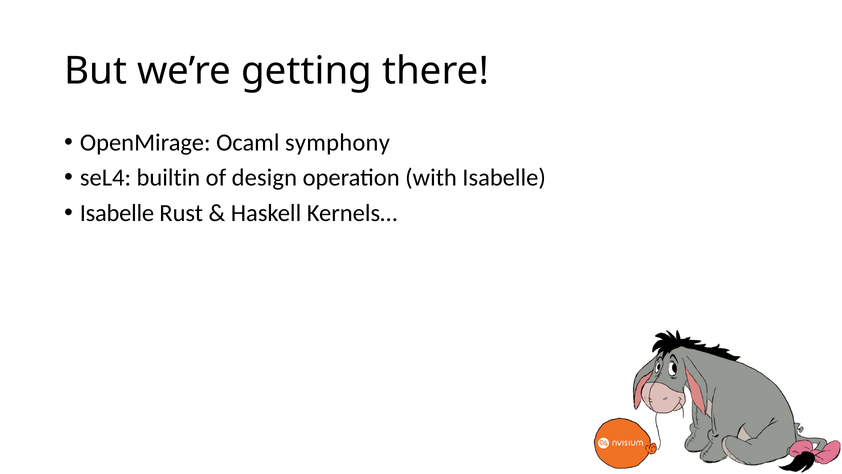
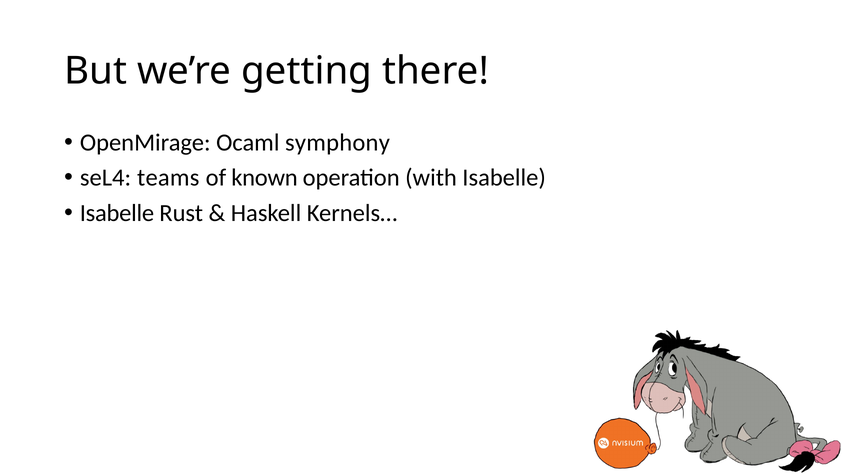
builtin: builtin -> teams (168, 178)
design: design -> known (265, 178)
